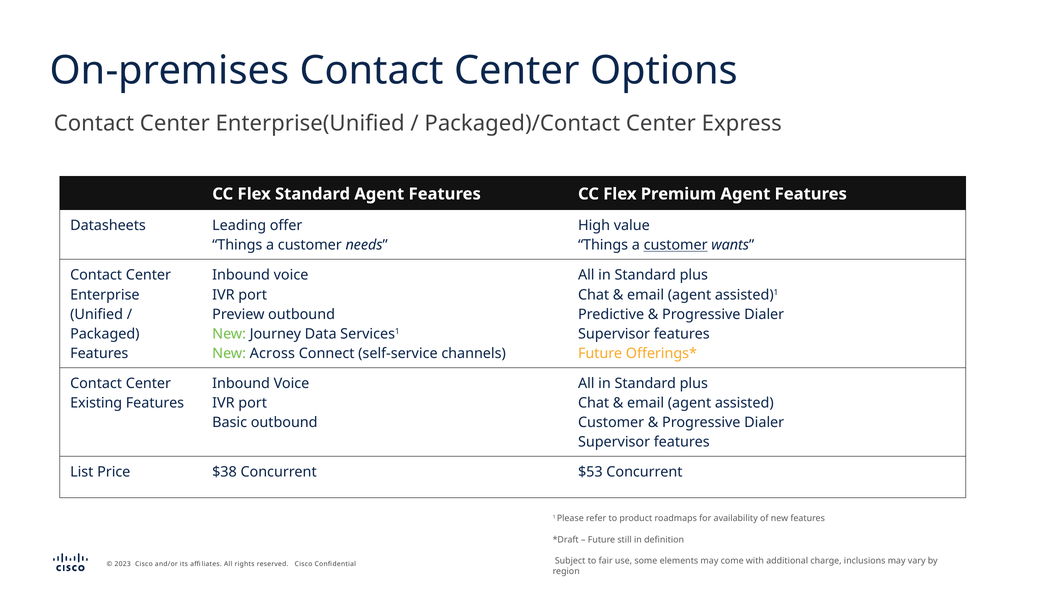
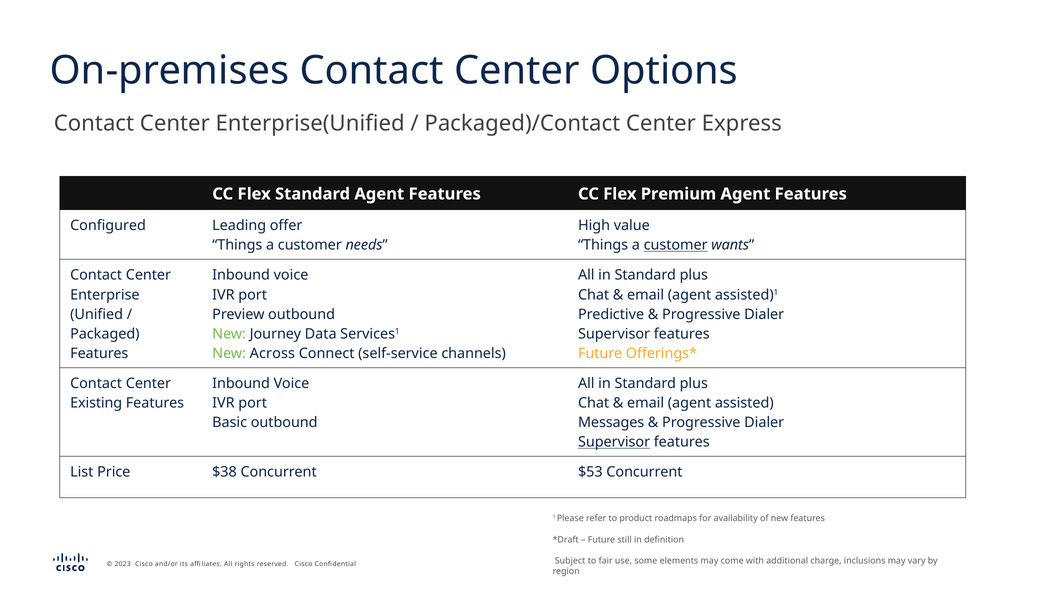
Datasheets: Datasheets -> Configured (108, 226)
Customer: Customer -> Messages (611, 422)
Supervisor underline: none -> present (614, 442)
